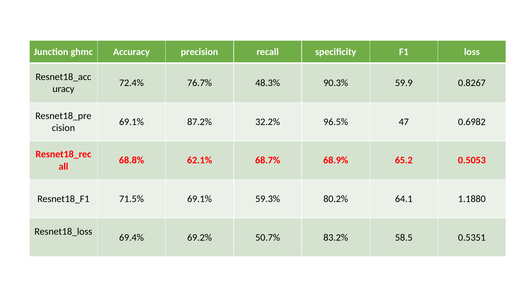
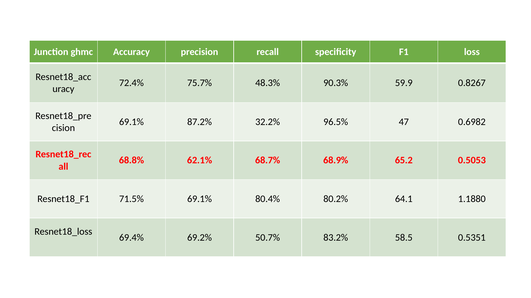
76.7%: 76.7% -> 75.7% (200, 83)
59.3%: 59.3% -> 80.4% (268, 199)
